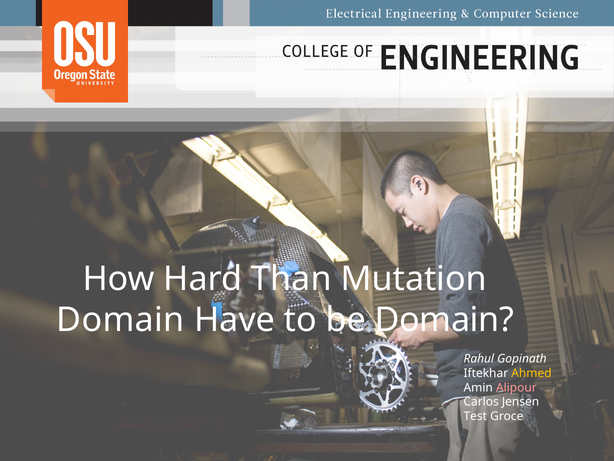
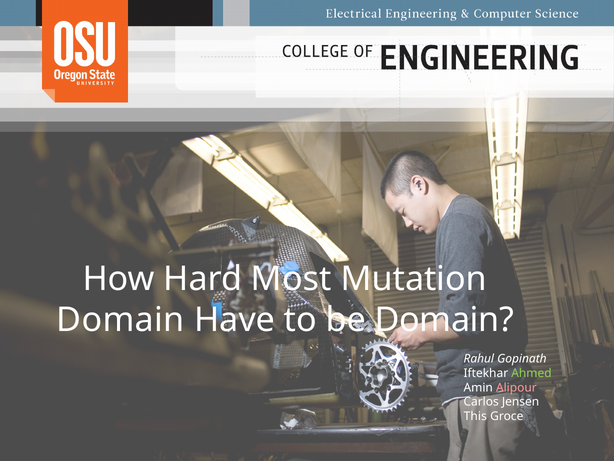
Than: Than -> Most (291, 279)
Ahmed colour: yellow -> light green (531, 373)
Test: Test -> This (475, 416)
